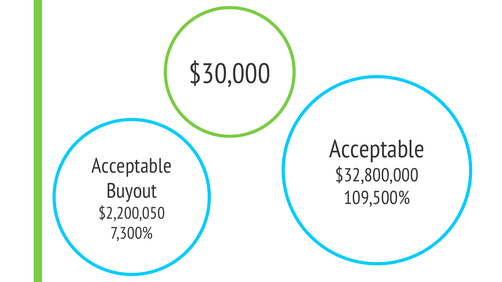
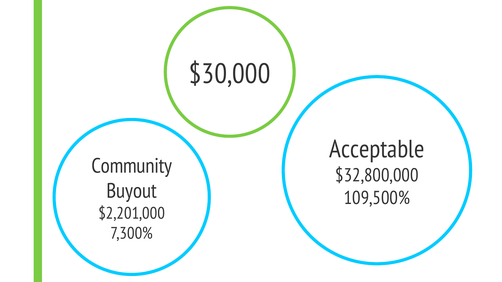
Acceptable: Acceptable -> Community (132, 166)
$2,200,050: $2,200,050 -> $2,201,000 (132, 213)
